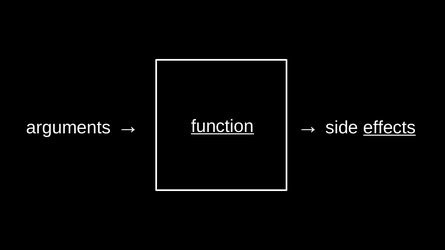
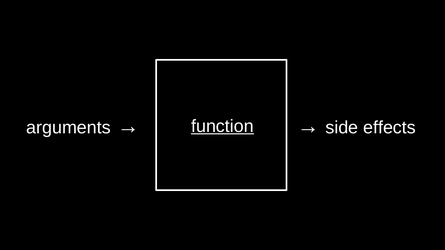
effects underline: present -> none (390, 128)
